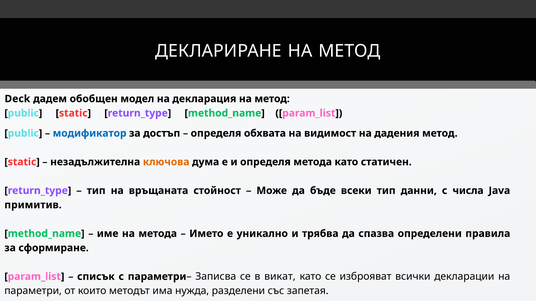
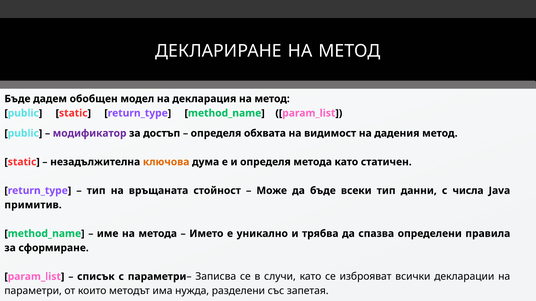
Deck: Deck -> Бъде (17, 99)
модификатор colour: blue -> purple (90, 133)
викат: викат -> случи (280, 277)
